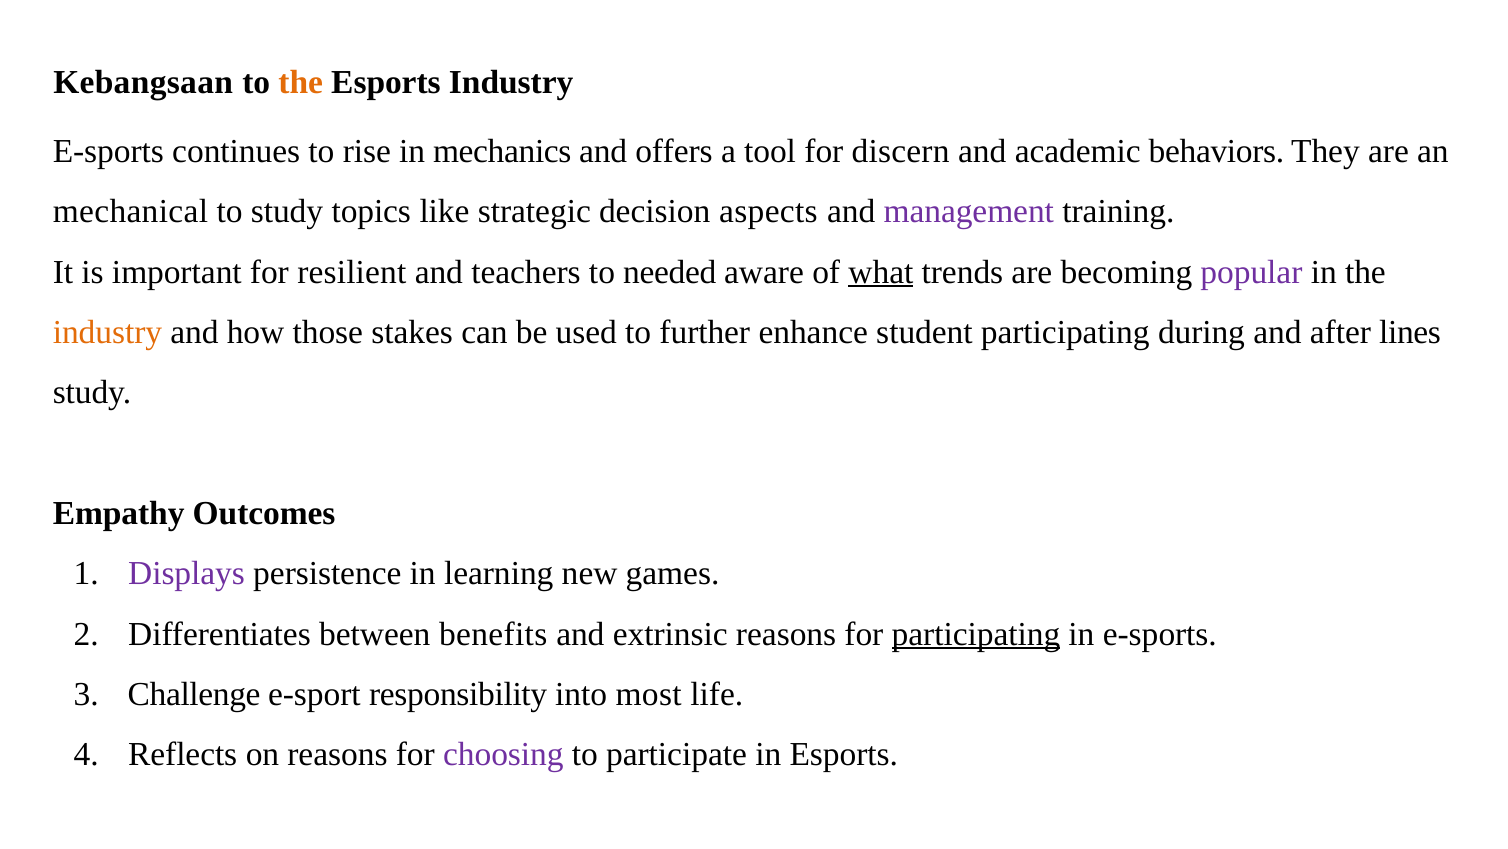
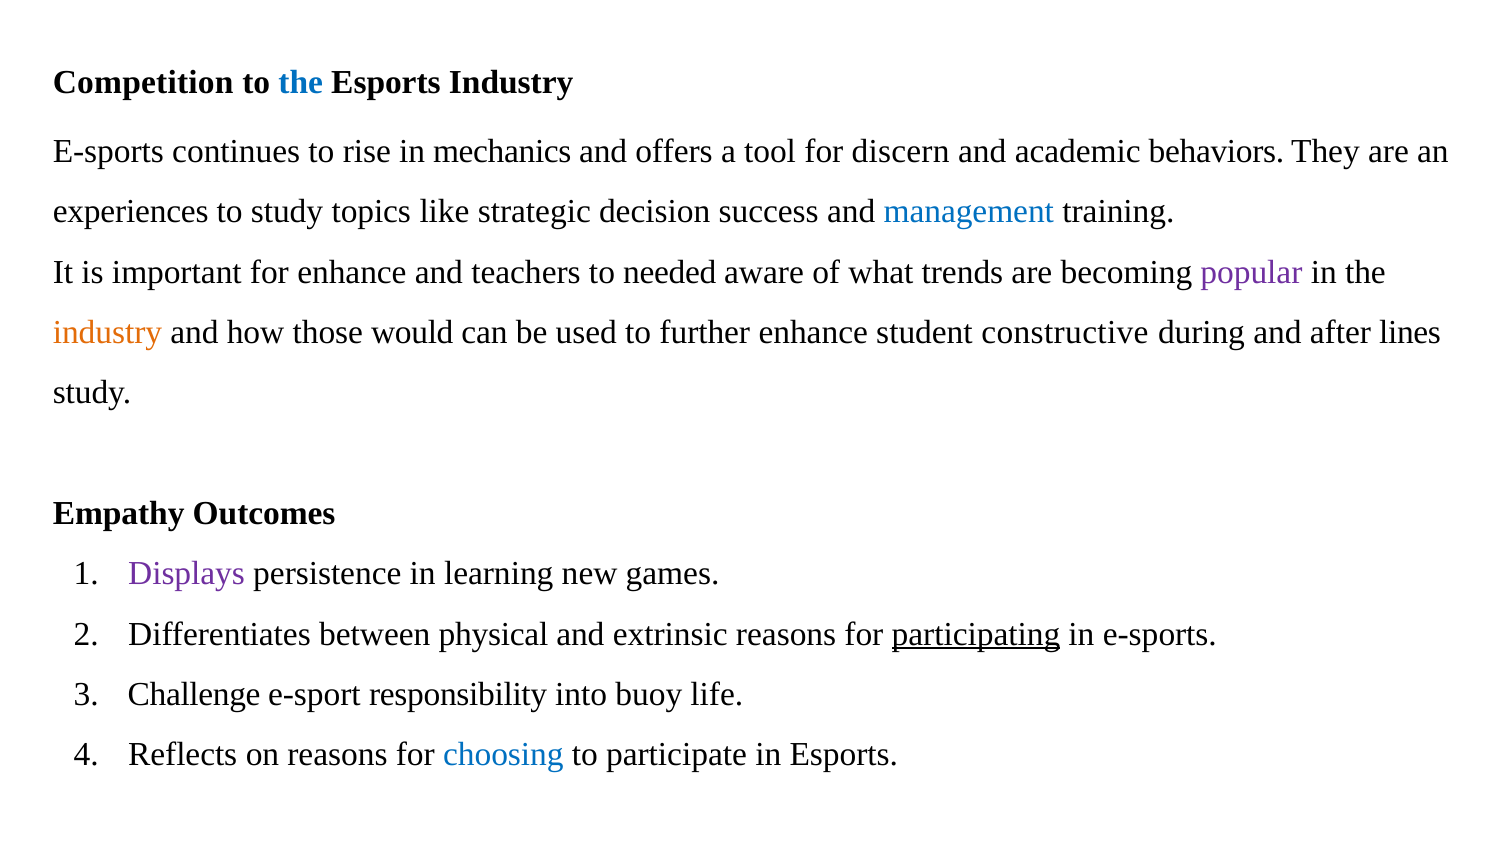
Kebangsaan: Kebangsaan -> Competition (143, 83)
the colour: orange -> blue (301, 83)
mechanical: mechanical -> experiences (131, 212)
aspects: aspects -> success (769, 212)
management colour: purple -> blue (969, 212)
for resilient: resilient -> enhance (352, 272)
what underline: present -> none (881, 272)
stakes: stakes -> would (412, 332)
student participating: participating -> constructive (1065, 332)
benefits: benefits -> physical (494, 633)
most: most -> buoy (649, 694)
choosing colour: purple -> blue (503, 754)
